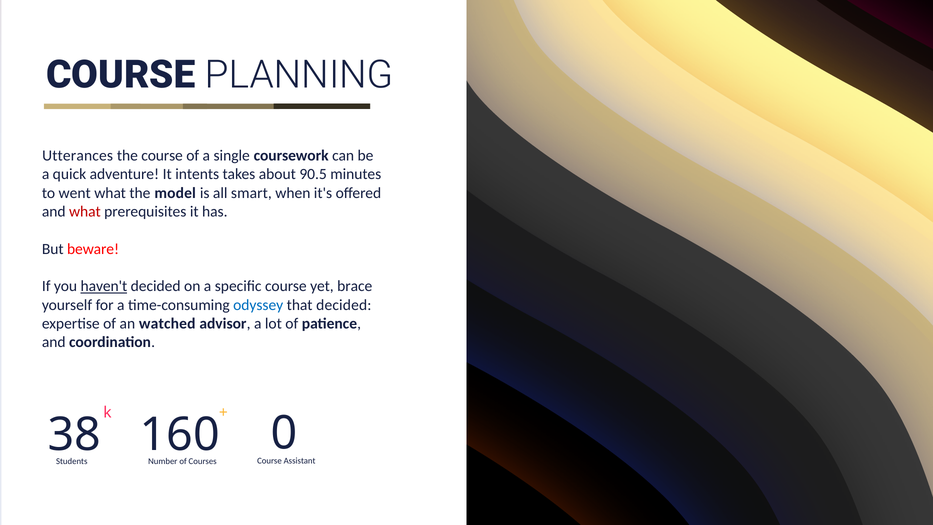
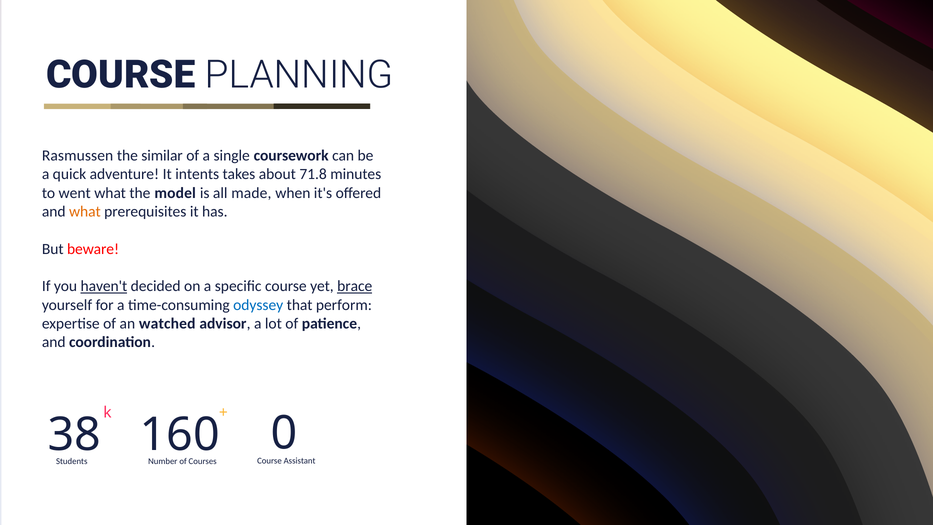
Utterances: Utterances -> Rasmussen (78, 156)
the course: course -> similar (162, 156)
90.5: 90.5 -> 71.8 (313, 174)
smart: smart -> made (251, 193)
what colour: red -> orange (85, 212)
brace underline: none -> present (355, 286)
that decided: decided -> perform (344, 305)
